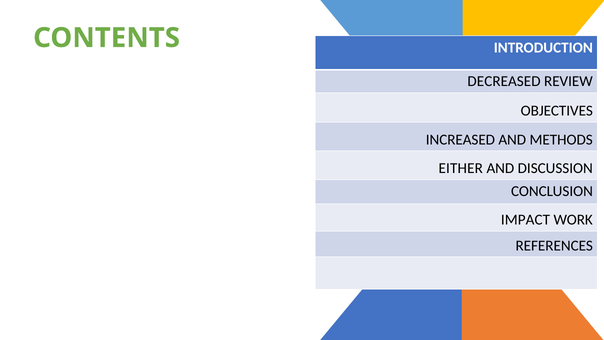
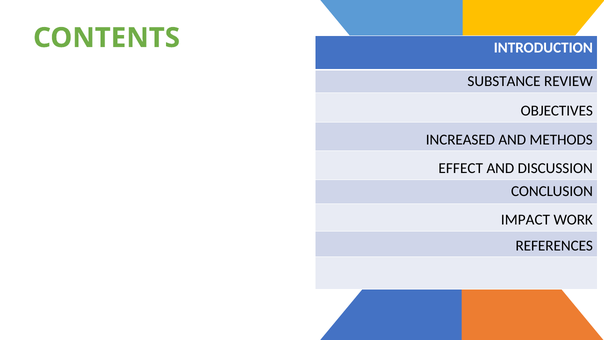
DECREASED: DECREASED -> SUBSTANCE (504, 81)
EITHER: EITHER -> EFFECT (461, 168)
